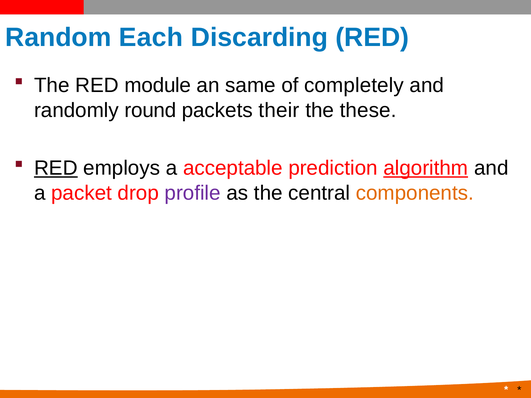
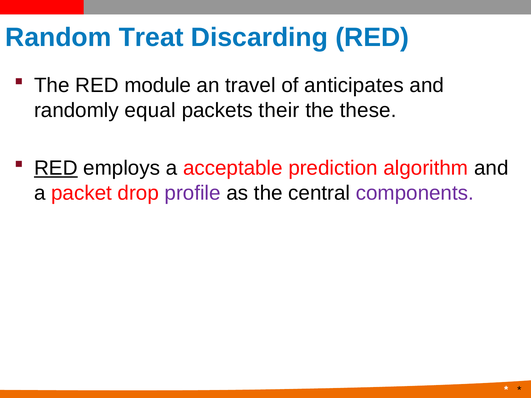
Each: Each -> Treat (151, 38)
same: same -> travel (250, 86)
completely: completely -> anticipates (354, 86)
round: round -> equal (150, 110)
algorithm underline: present -> none (426, 168)
components colour: orange -> purple (415, 193)
